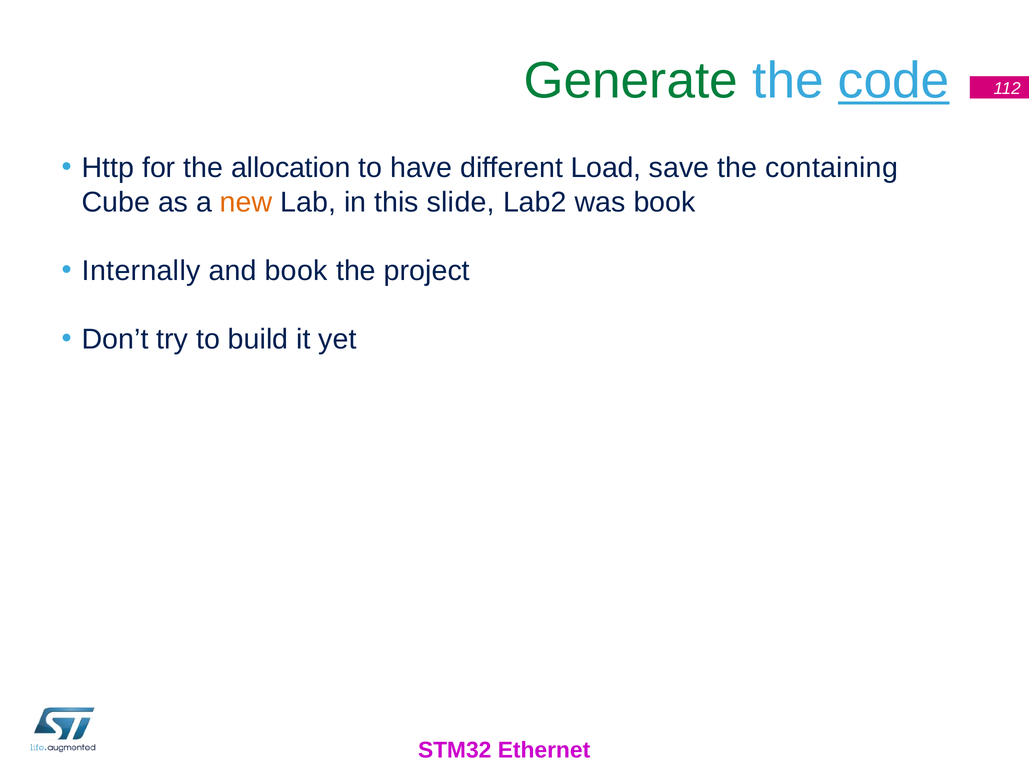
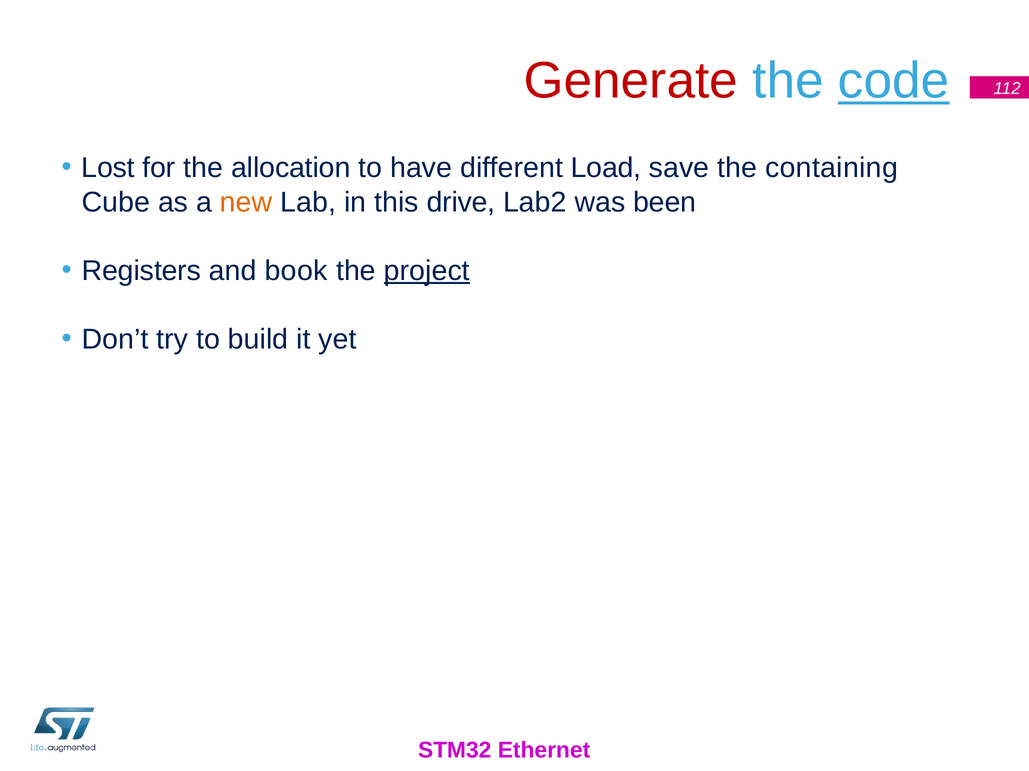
Generate colour: green -> red (631, 81)
Http: Http -> Lost (108, 168)
slide: slide -> drive (461, 202)
was book: book -> been (665, 202)
Internally: Internally -> Registers (141, 271)
project underline: none -> present (427, 271)
